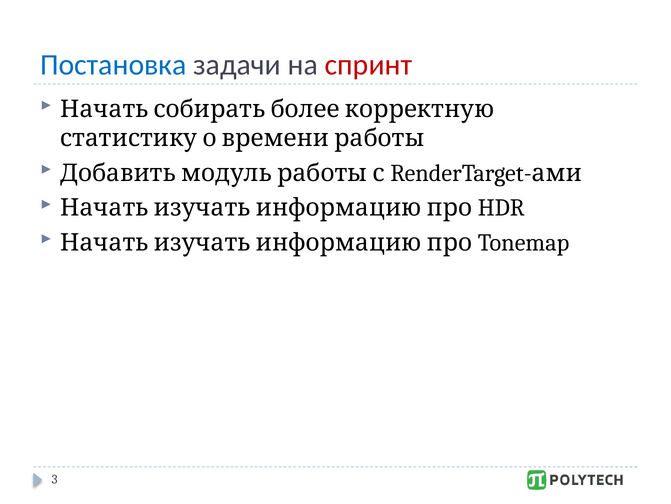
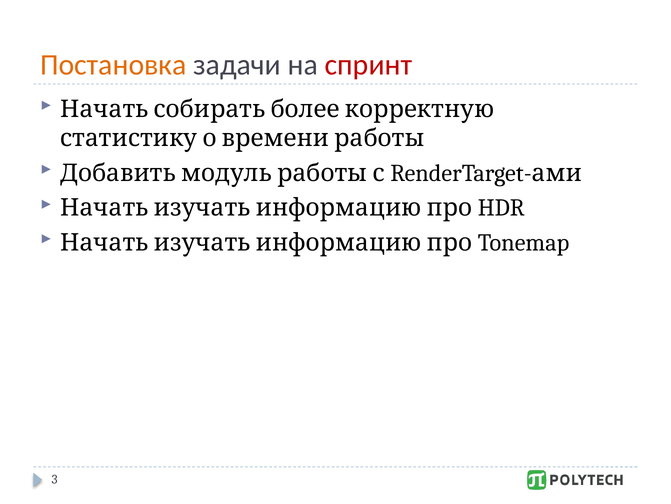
Постановка colour: blue -> orange (113, 65)
